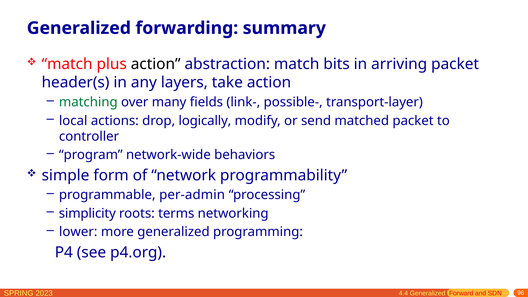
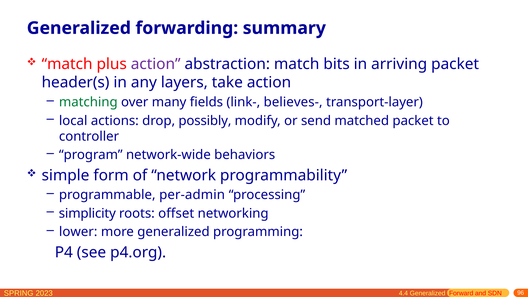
action colour: black -> purple (156, 64)
possible-: possible- -> believes- (293, 102)
logically: logically -> possibly (205, 121)
terms: terms -> offset (176, 213)
